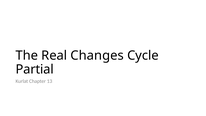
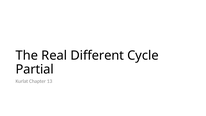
Changes: Changes -> Different (97, 55)
